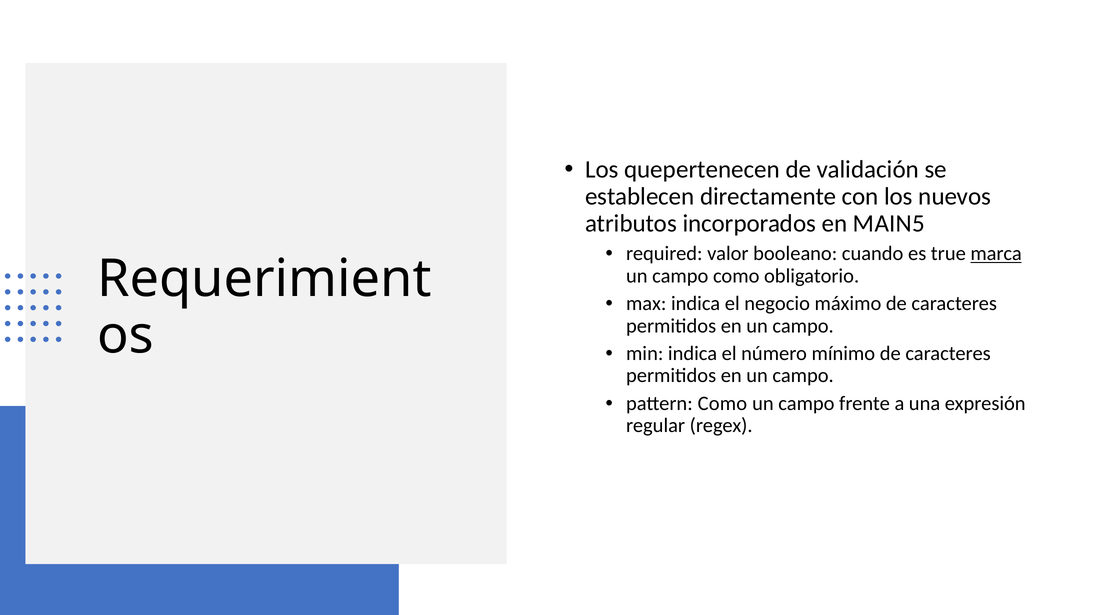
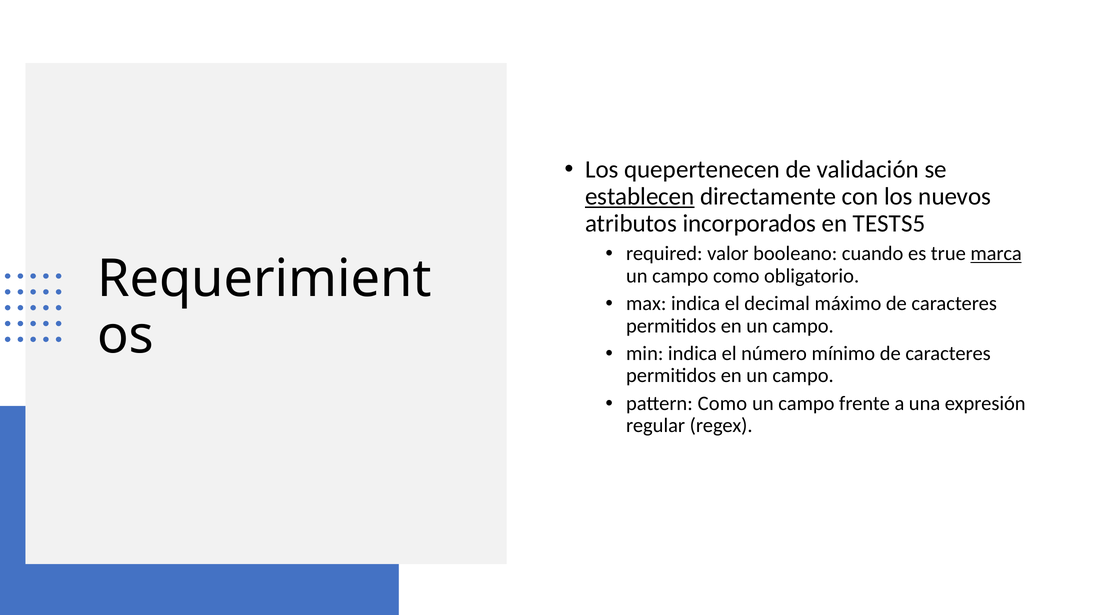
establecen underline: none -> present (640, 196)
MAIN5: MAIN5 -> TESTS5 (889, 223)
negocio: negocio -> decimal (777, 304)
